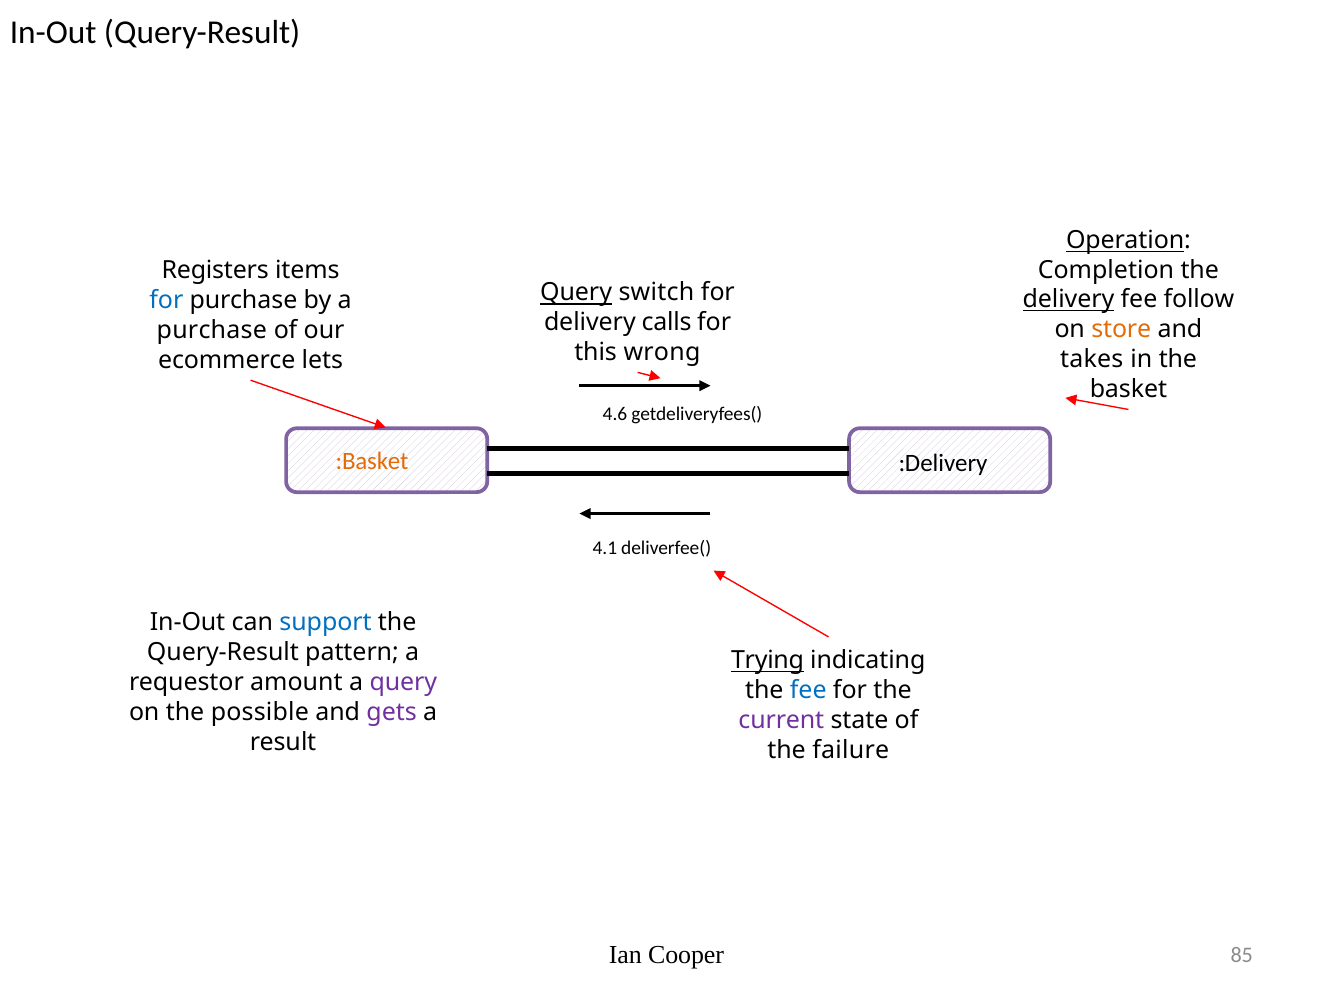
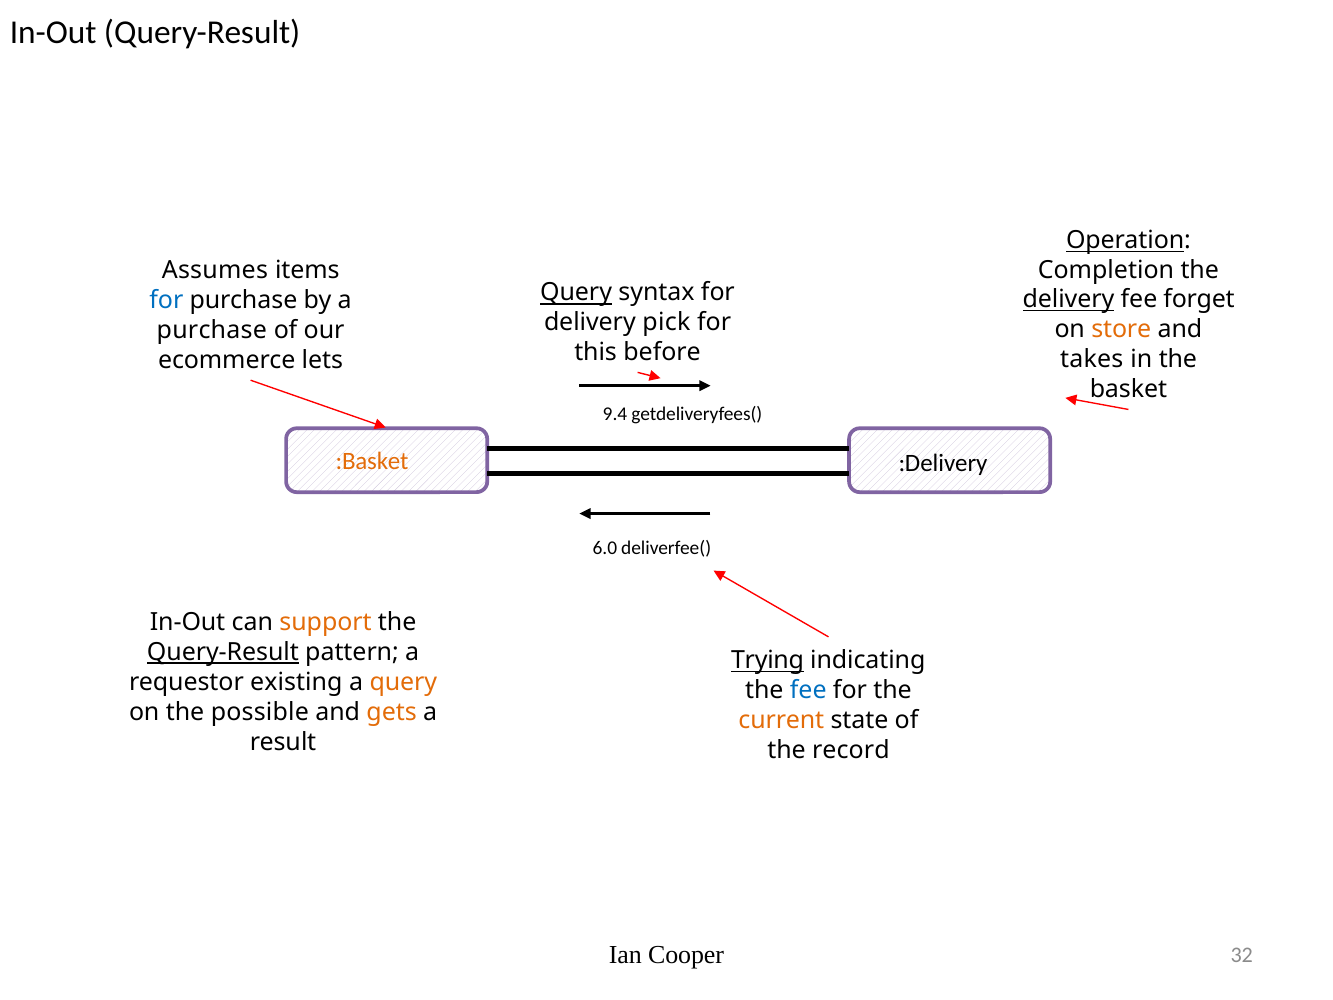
Registers: Registers -> Assumes (215, 270)
switch: switch -> syntax (657, 293)
follow: follow -> forget (1199, 300)
calls: calls -> pick (666, 323)
wrong: wrong -> before (662, 353)
4.6: 4.6 -> 9.4 (615, 414)
4.1: 4.1 -> 6.0 (605, 548)
support colour: blue -> orange (326, 622)
Query-Result underline: none -> present (223, 652)
amount: amount -> existing (296, 682)
query colour: purple -> orange (403, 682)
gets colour: purple -> orange (392, 712)
current colour: purple -> orange (781, 720)
failure: failure -> record (851, 750)
85: 85 -> 32 (1242, 955)
